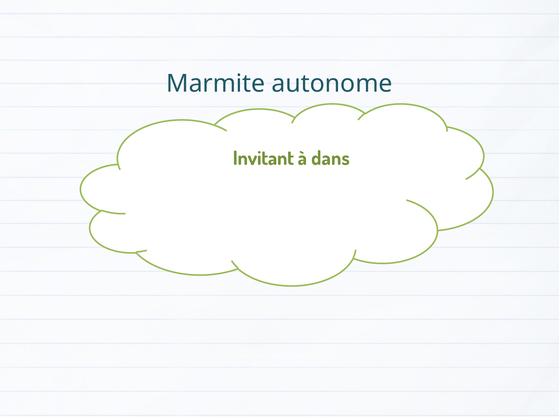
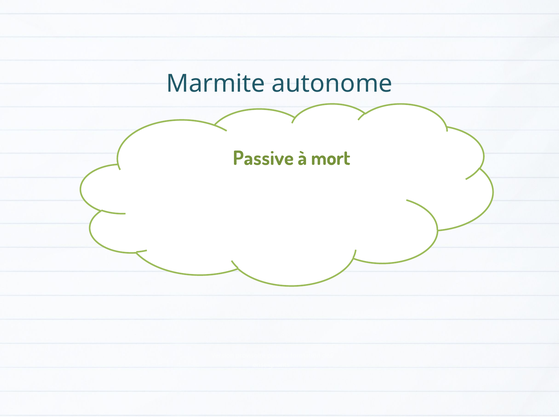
Invitant: Invitant -> Passive (263, 159)
dans: dans -> mort (331, 159)
